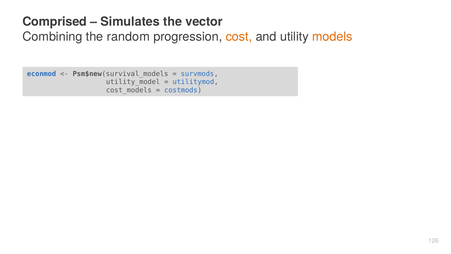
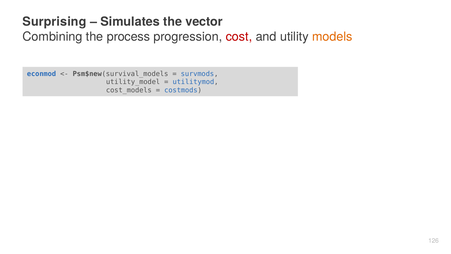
Comprised: Comprised -> Surprising (55, 22)
random: random -> process (128, 37)
cost colour: orange -> red (239, 37)
